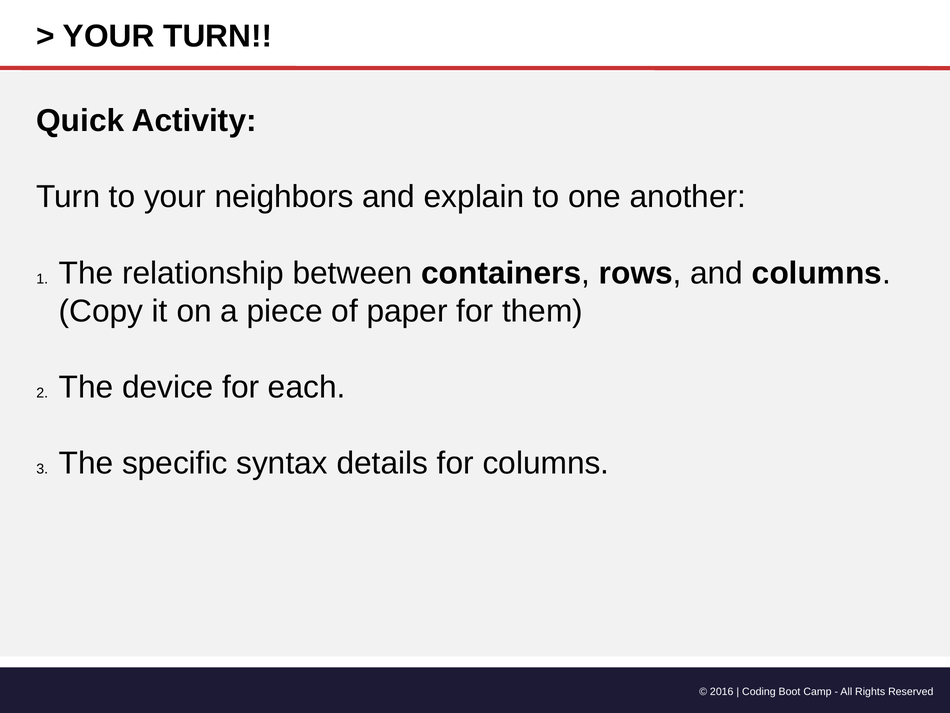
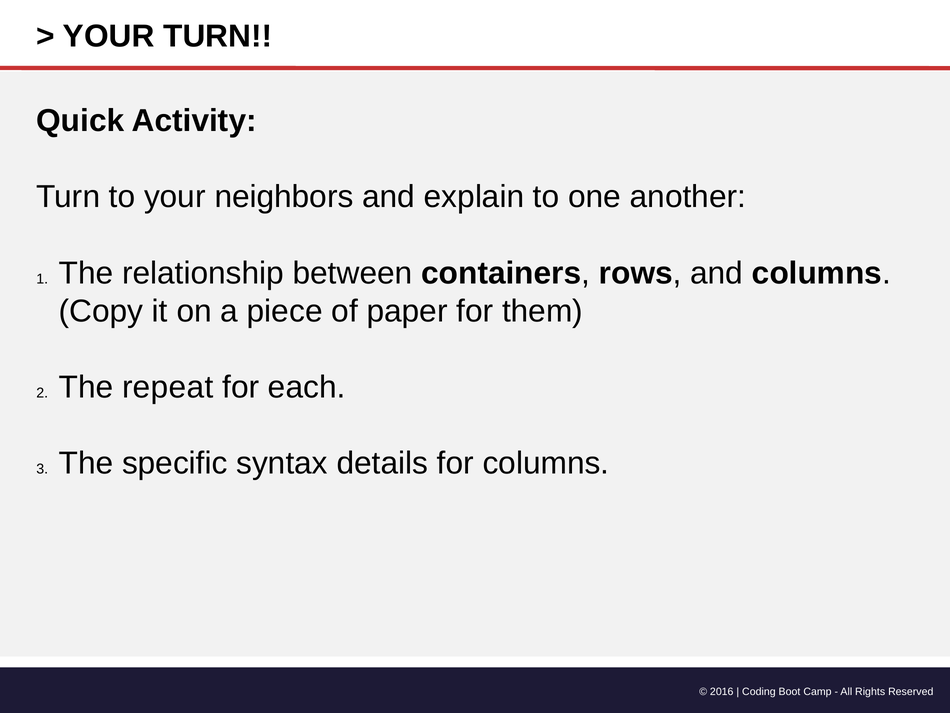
device: device -> repeat (168, 387)
